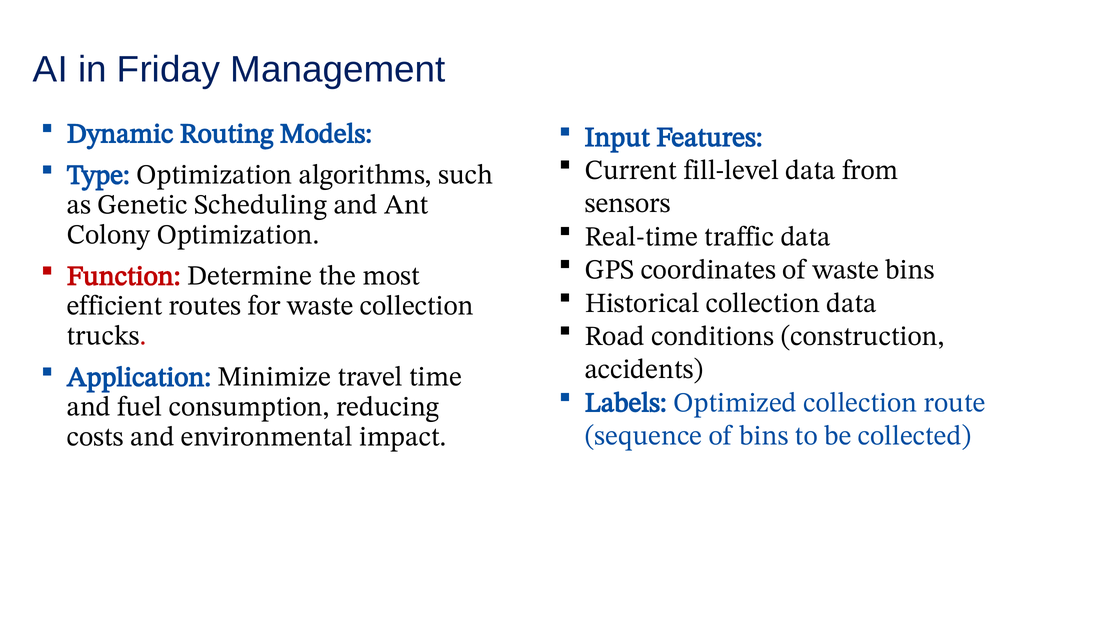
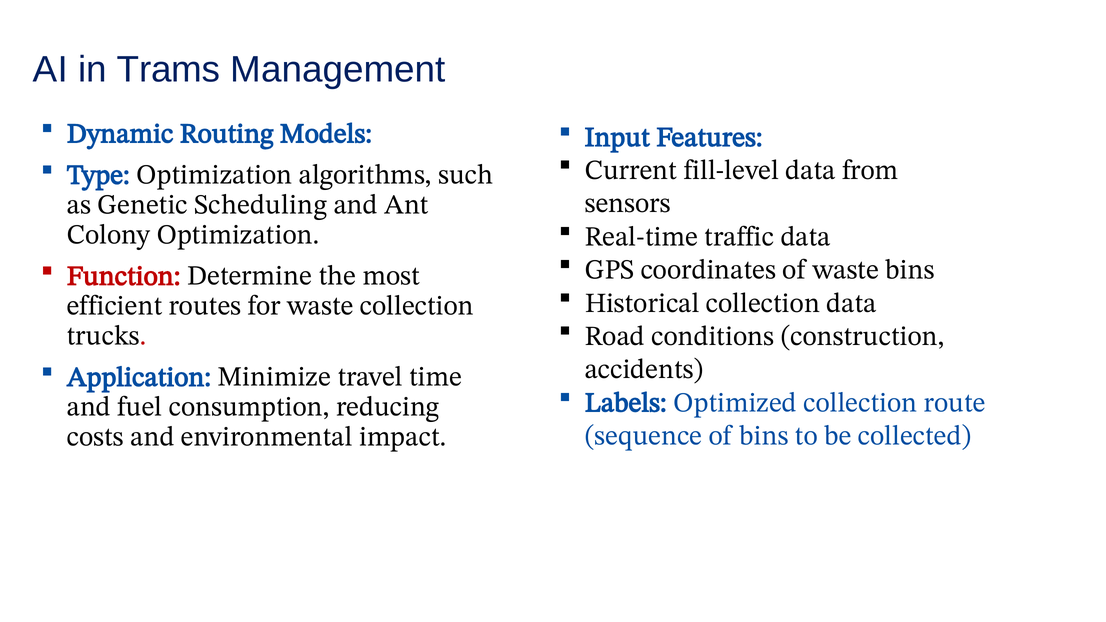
Friday: Friday -> Trams (169, 70)
